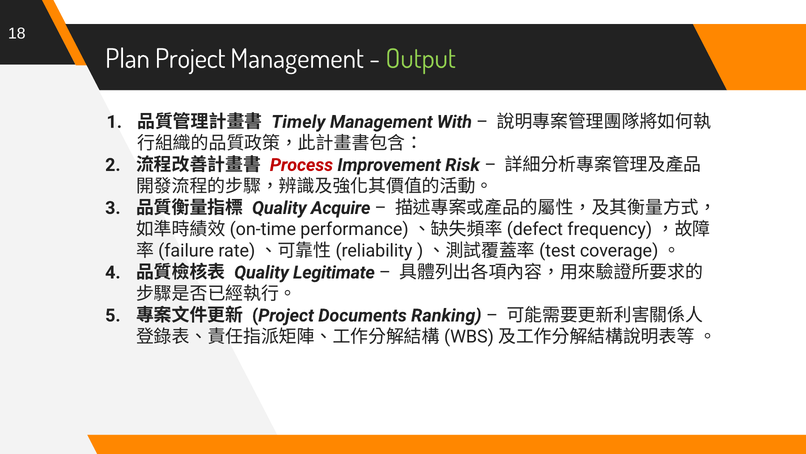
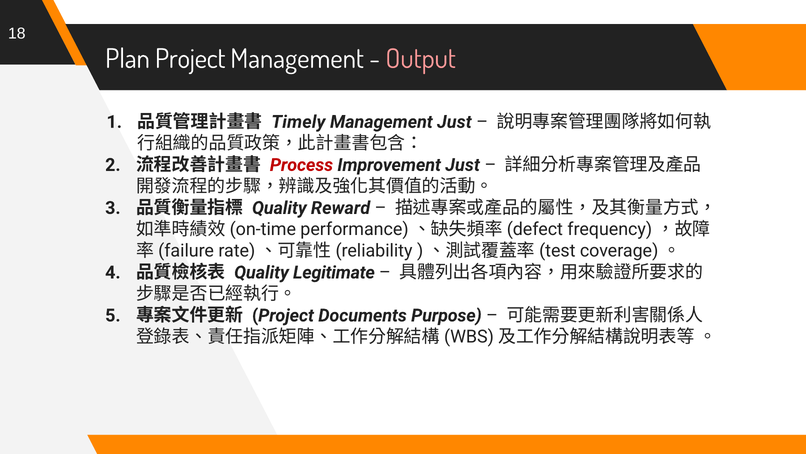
Output colour: light green -> pink (421, 59)
Management With: With -> Just (454, 122)
Improvement Risk: Risk -> Just (463, 165)
Acquire: Acquire -> Reward (341, 208)
Ranking: Ranking -> Purpose (446, 315)
